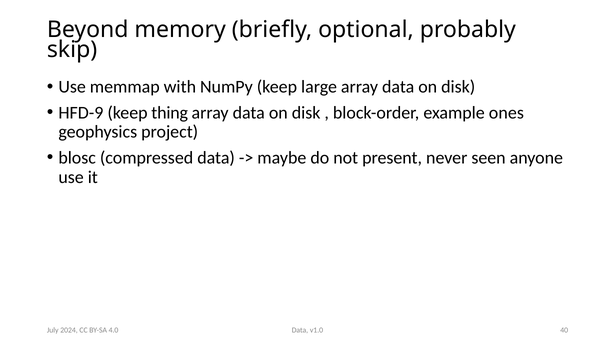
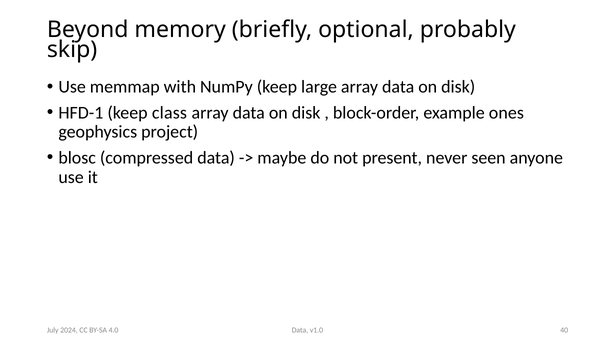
HFD-9: HFD-9 -> HFD-1 (81, 113)
thing: thing -> class (170, 113)
